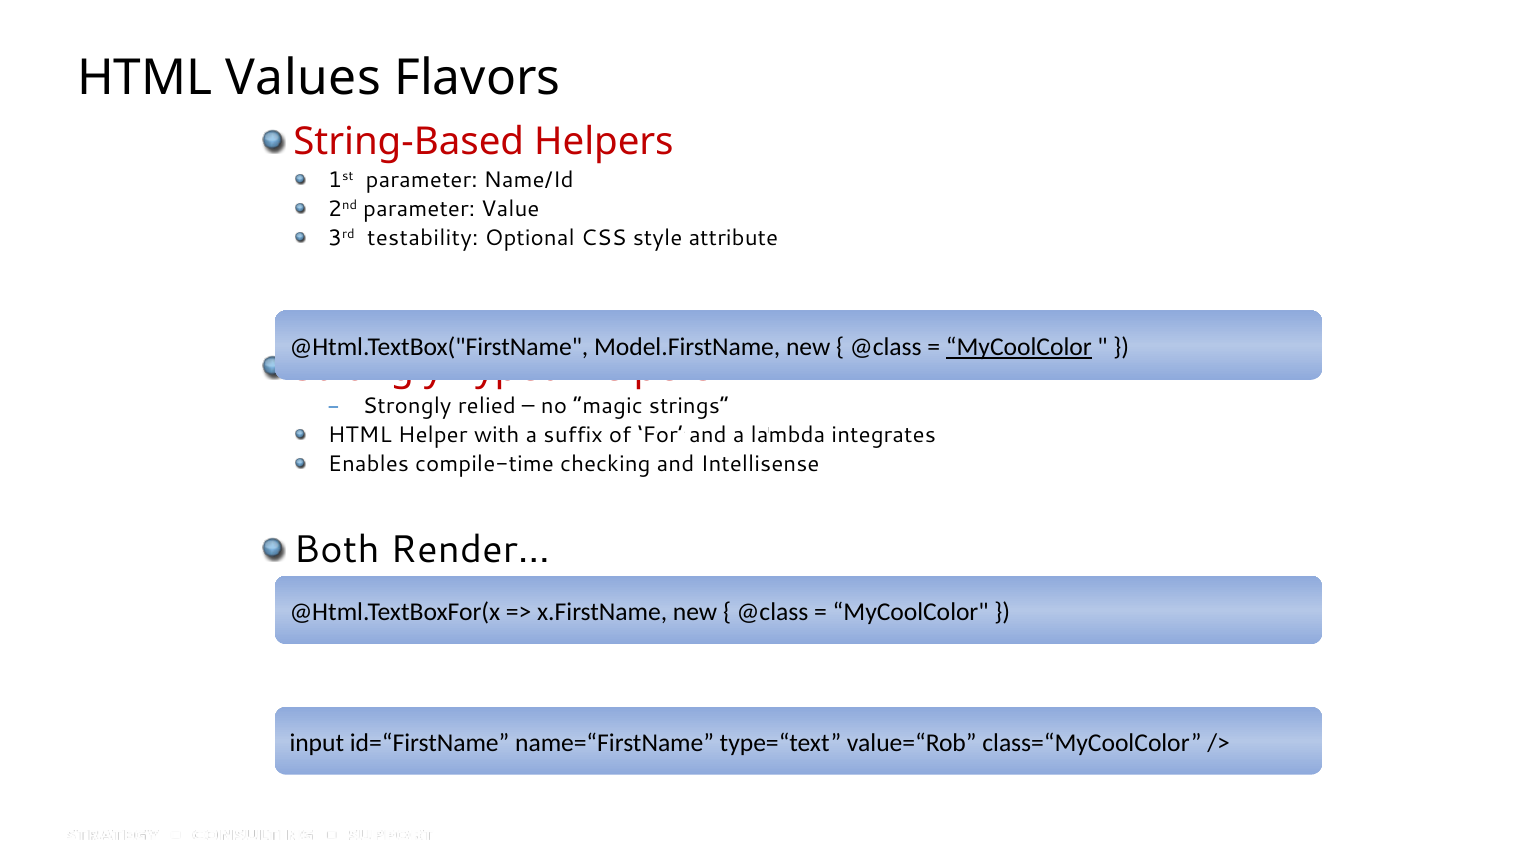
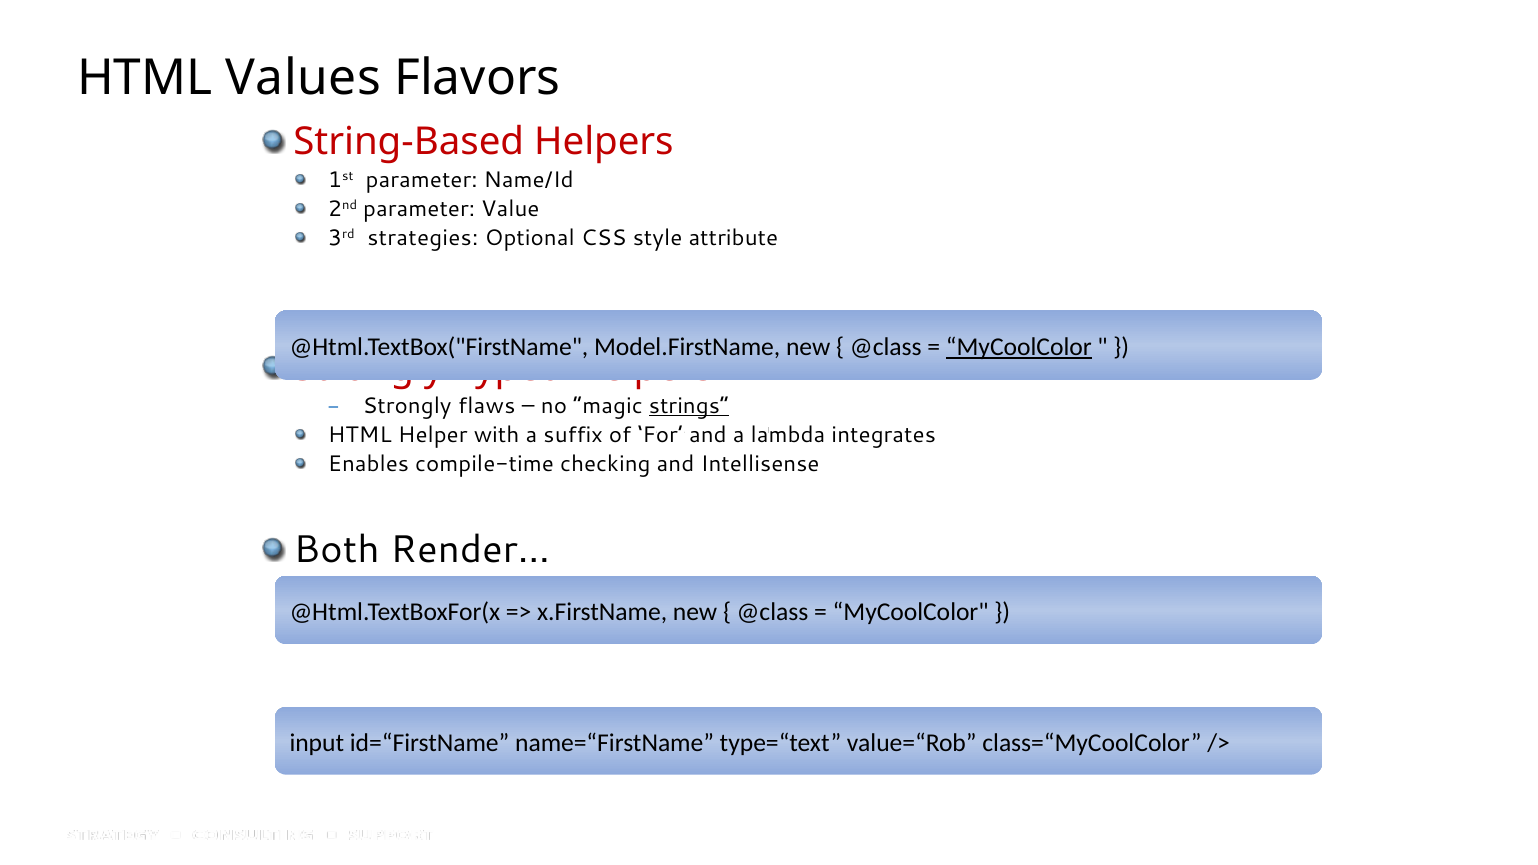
testability: testability -> strategies (423, 238)
relied: relied -> flaws (487, 406)
strings underline: none -> present (689, 406)
